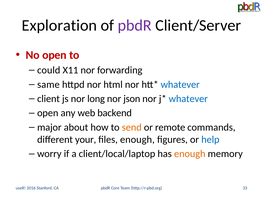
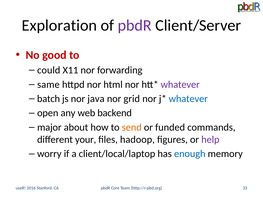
No open: open -> good (54, 55)
whatever colour: blue -> purple (180, 85)
client: client -> batch (49, 99)
long: long -> java (96, 99)
json: json -> grid (132, 99)
remote: remote -> funded (170, 127)
files enough: enough -> hadoop (137, 140)
help colour: blue -> purple (210, 140)
enough colour: orange -> blue (190, 154)
